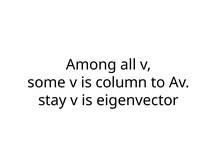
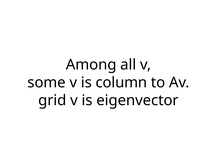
stay: stay -> grid (52, 100)
